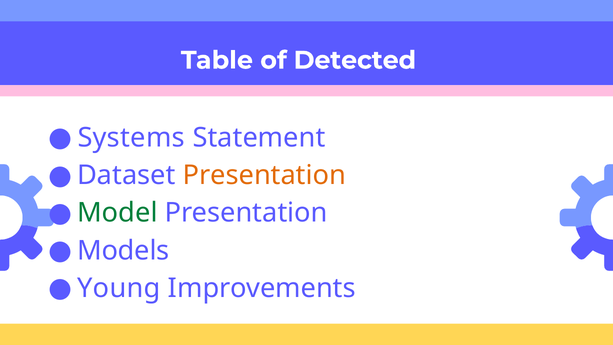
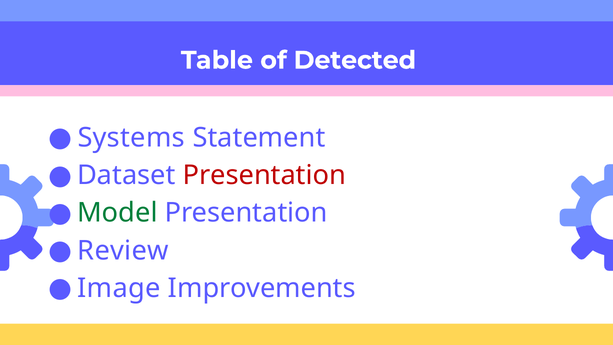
Presentation colour: orange -> red (264, 175)
Models: Models -> Review (123, 250)
Young: Young -> Image (119, 288)
